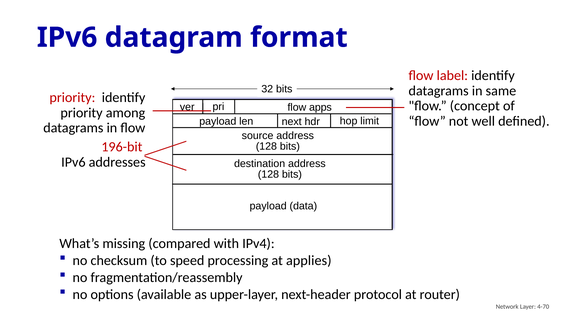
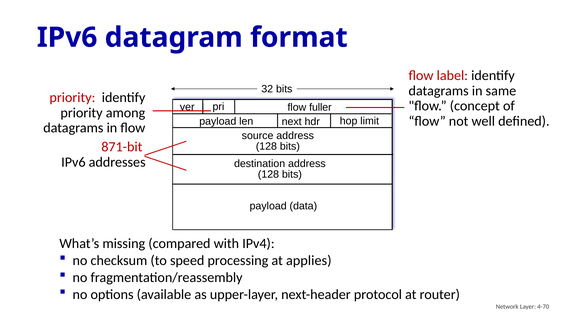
apps: apps -> fuller (320, 108)
196-bit: 196-bit -> 871-bit (122, 147)
